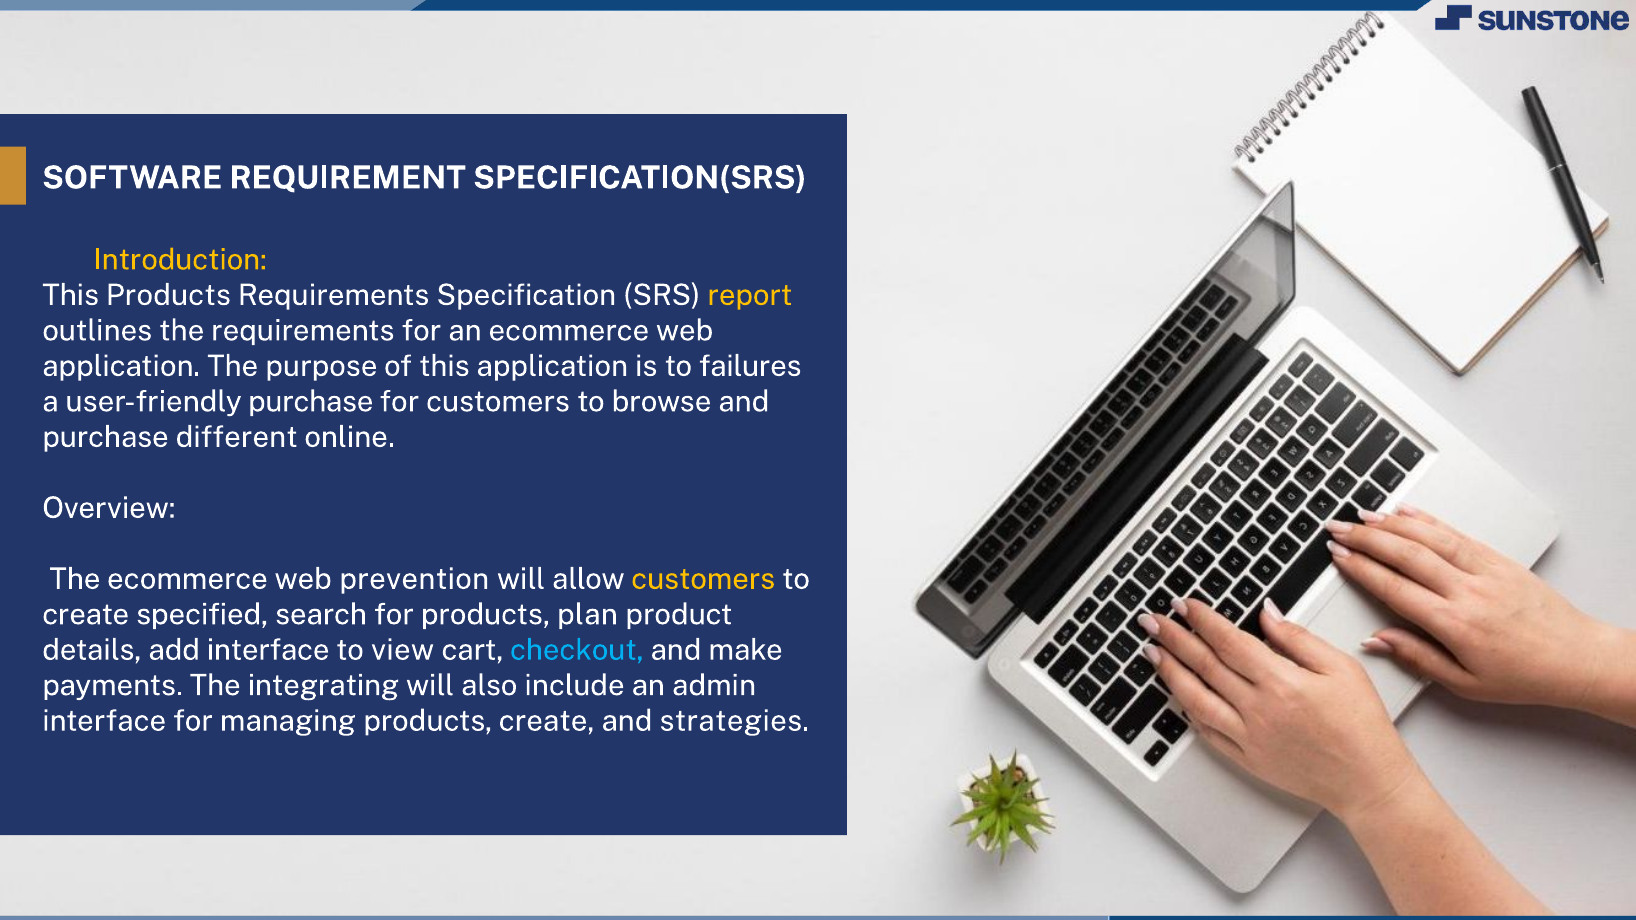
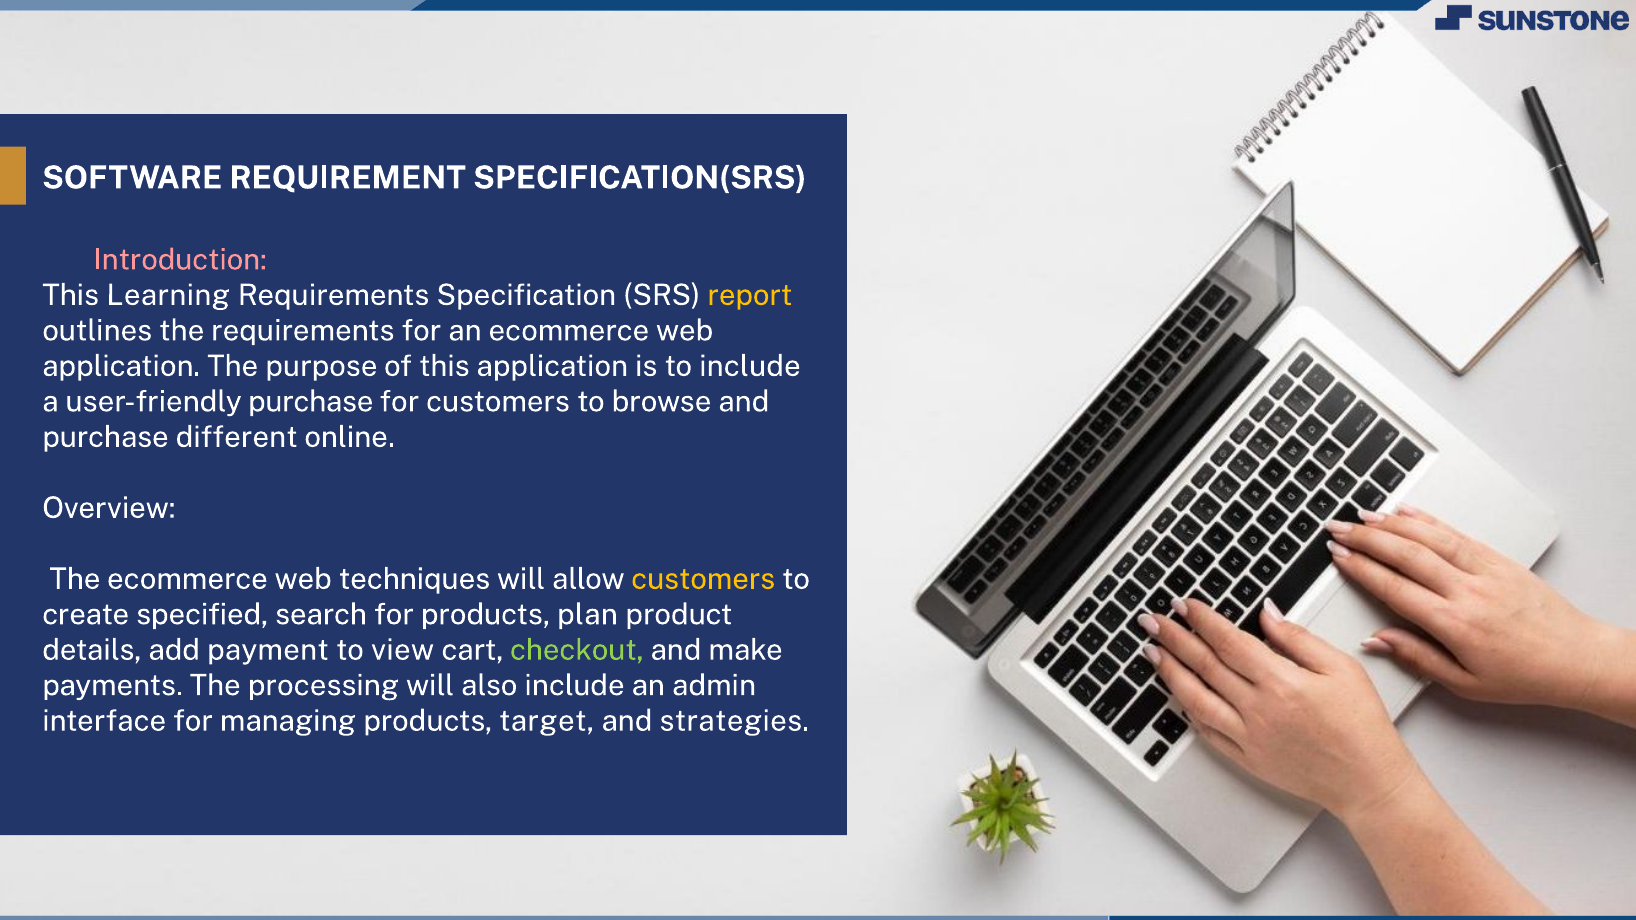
Introduction colour: yellow -> pink (180, 260)
This Products: Products -> Learning (168, 295)
to failures: failures -> include (750, 366)
prevention: prevention -> techniques (414, 579)
add interface: interface -> payment (268, 650)
checkout colour: light blue -> light green (577, 650)
integrating: integrating -> processing (323, 686)
products create: create -> target (546, 721)
